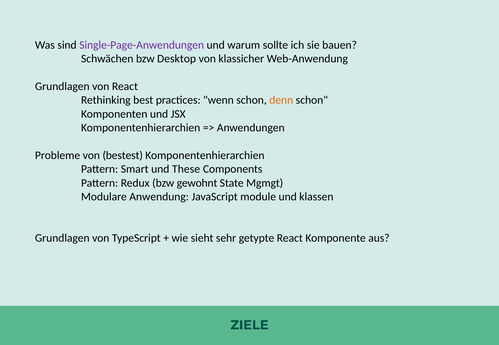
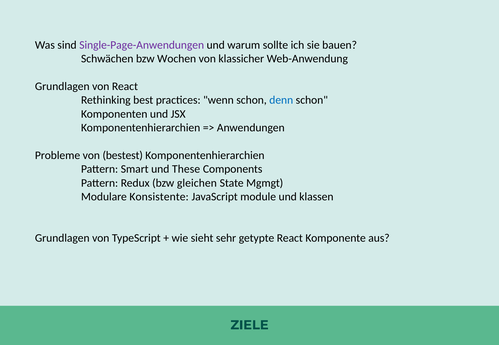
Desktop: Desktop -> Wochen (177, 59)
denn colour: orange -> blue (281, 100)
gewohnt: gewohnt -> gleichen (197, 183)
Anwendung: Anwendung -> Konsistente (159, 197)
